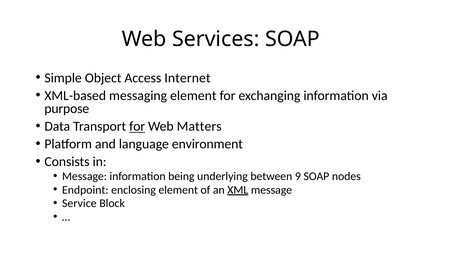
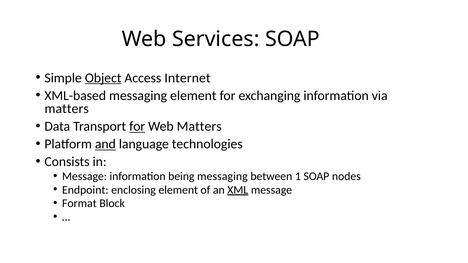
Object underline: none -> present (103, 78)
purpose: purpose -> matters (67, 109)
and underline: none -> present (105, 144)
environment: environment -> technologies (207, 144)
being underlying: underlying -> messaging (222, 176)
9: 9 -> 1 (298, 176)
Service: Service -> Format (79, 204)
